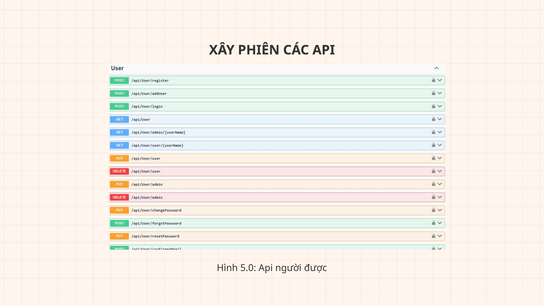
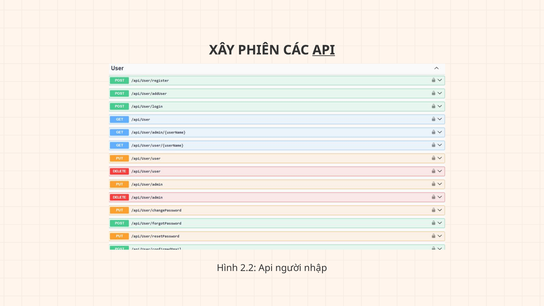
API underline: none -> present (324, 50)
5.0: 5.0 -> 2.2 (248, 268)
được: được -> nhập (316, 268)
